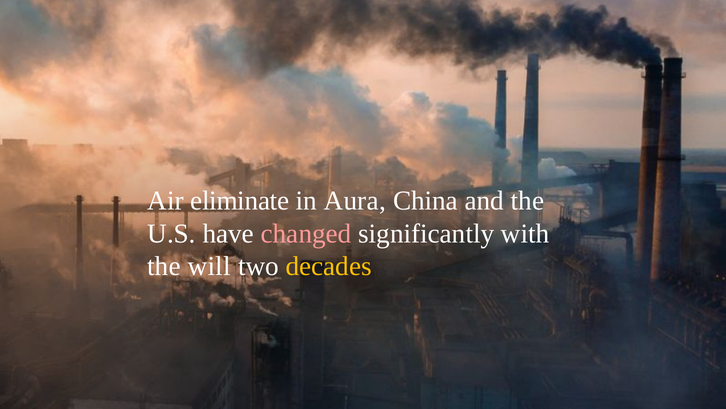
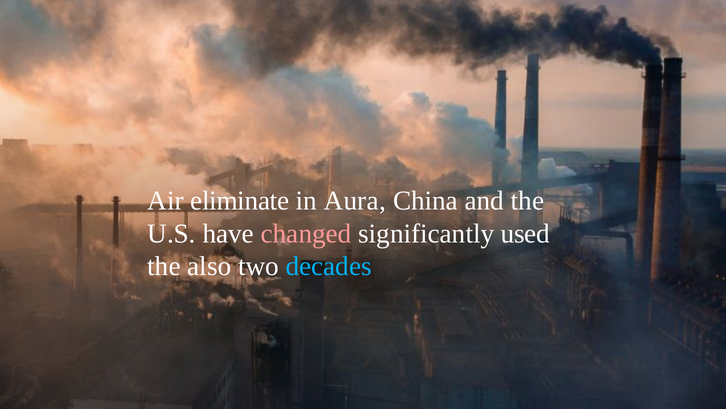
with: with -> used (525, 233)
will: will -> also (209, 266)
decades colour: yellow -> light blue (329, 266)
